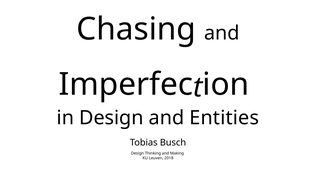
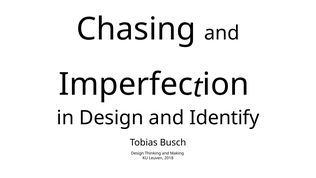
Entities: Entities -> Identify (224, 118)
